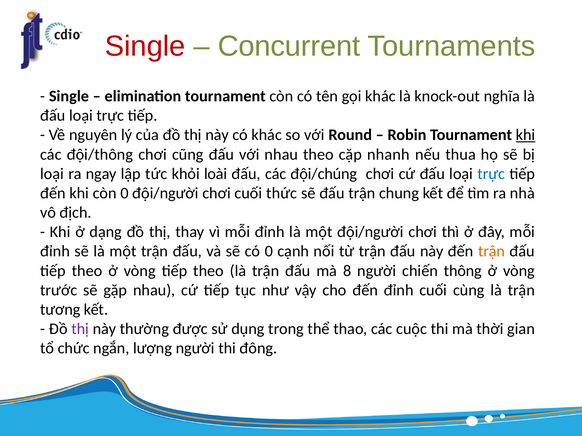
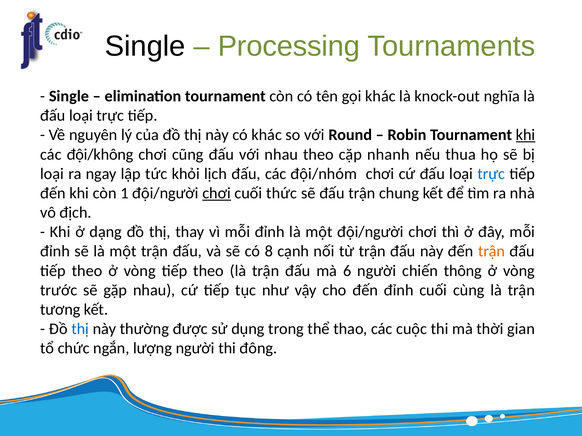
Single colour: red -> black (145, 46)
Concurrent: Concurrent -> Processing (289, 46)
đội/thông: đội/thông -> đội/không (100, 155)
loài: loài -> lịch (216, 174)
đội/chúng: đội/chúng -> đội/nhóm (324, 174)
còn 0: 0 -> 1 (124, 193)
chơi underline: none -> present (217, 193)
có 0: 0 -> 8 (269, 252)
8: 8 -> 6 (347, 271)
thị colour: purple -> blue (80, 329)
